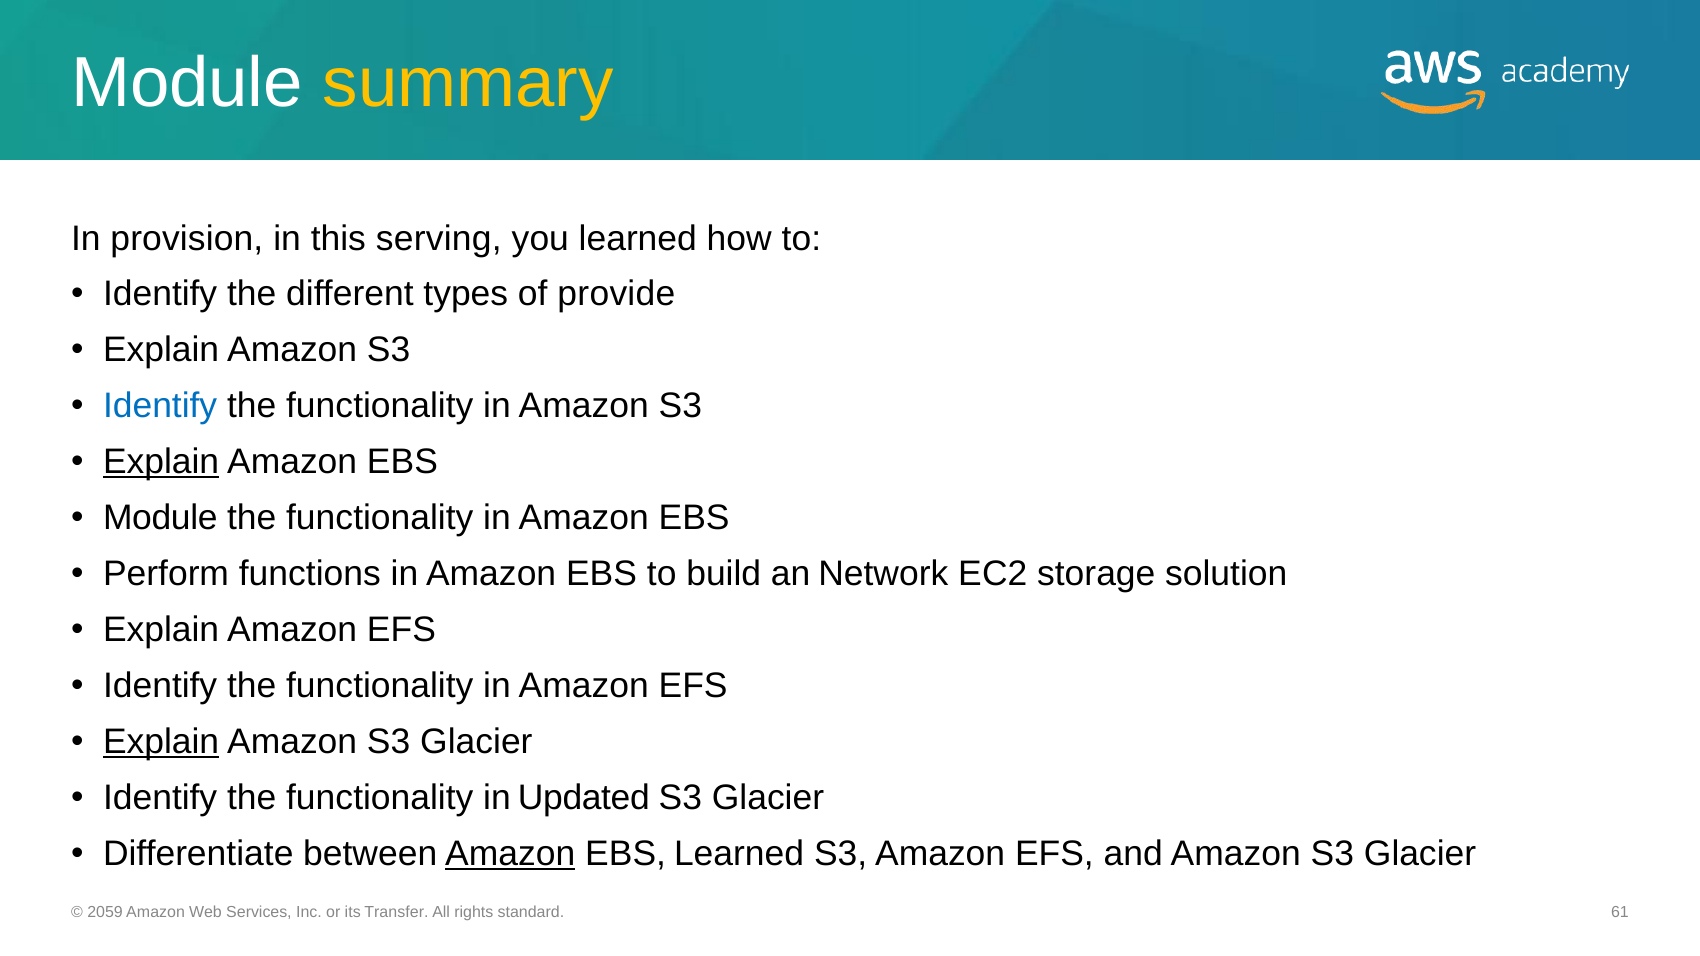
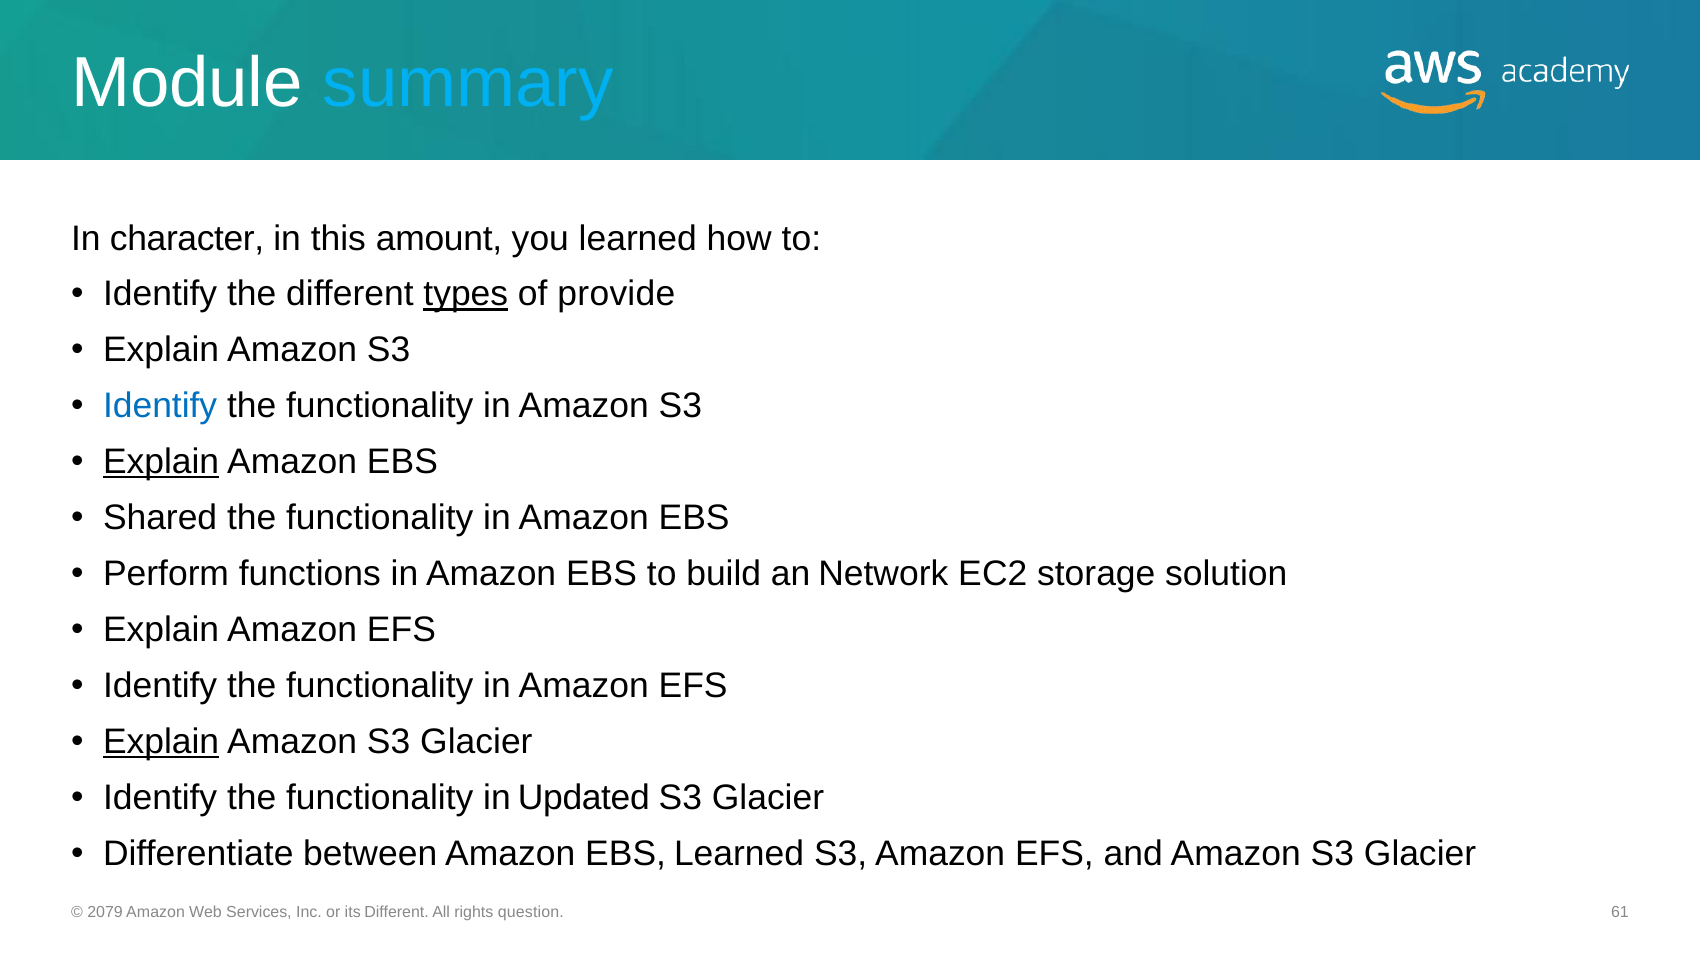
summary colour: yellow -> light blue (468, 83)
provision: provision -> character (187, 238)
serving: serving -> amount (439, 238)
types underline: none -> present (466, 294)
Module: Module -> Shared (160, 518)
Amazon underline: present -> none (510, 854)
2059: 2059 -> 2079 (105, 913)
its Transfer: Transfer -> Different (396, 913)
standard: standard -> question (531, 913)
